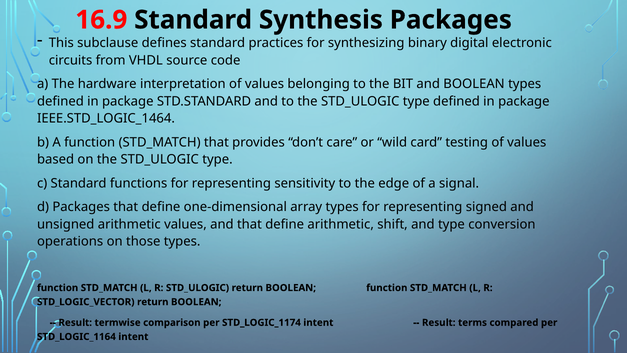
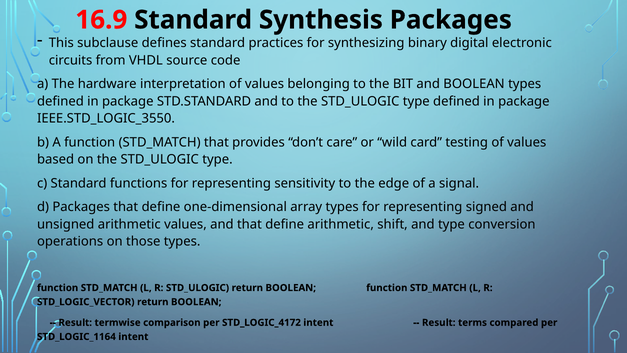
IEEE.STD_LOGIC_1464: IEEE.STD_LOGIC_1464 -> IEEE.STD_LOGIC_3550 (106, 118)
STD_LOGIC_1174: STD_LOGIC_1174 -> STD_LOGIC_4172 (261, 322)
